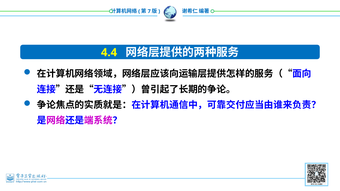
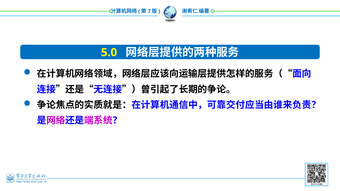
4.4: 4.4 -> 5.0 (109, 52)
